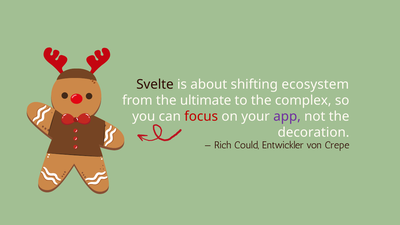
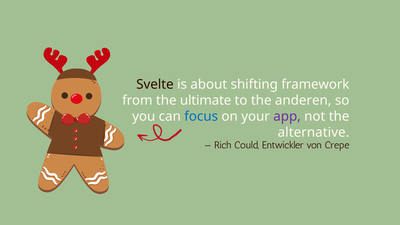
ecosystem: ecosystem -> framework (315, 84)
complex: complex -> anderen (303, 100)
focus colour: red -> blue (201, 116)
decoration: decoration -> alternative (313, 132)
